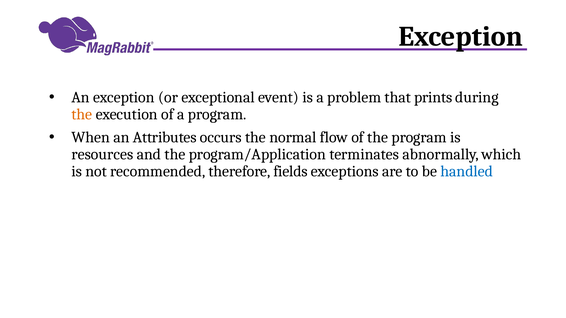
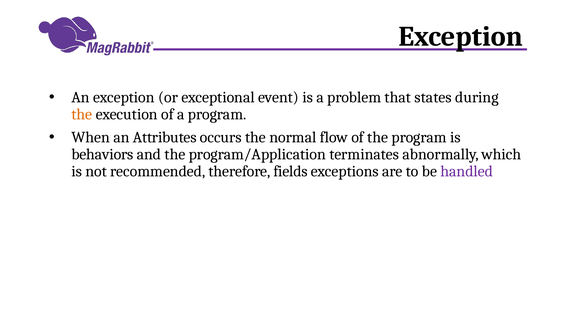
prints: prints -> states (433, 97)
resources: resources -> behaviors (102, 155)
handled colour: blue -> purple (467, 172)
